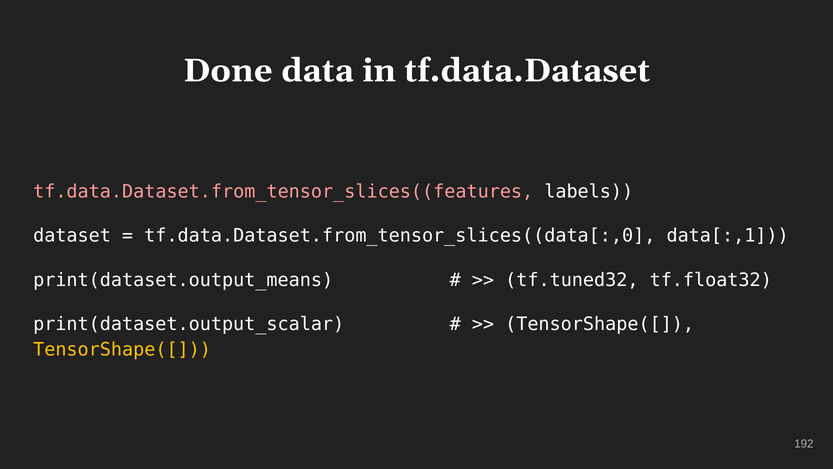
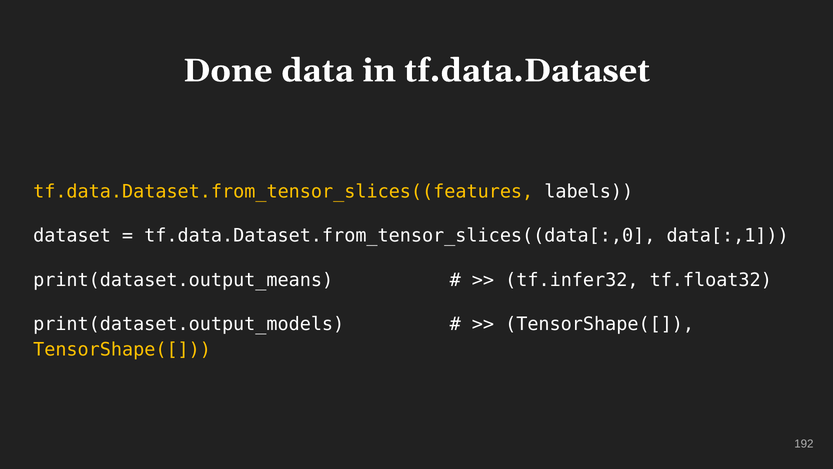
tf.data.Dataset.from_tensor_slices((features colour: pink -> yellow (283, 192)
tf.tuned32: tf.tuned32 -> tf.infer32 (572, 280)
print(dataset.output_scalar: print(dataset.output_scalar -> print(dataset.output_models (189, 324)
